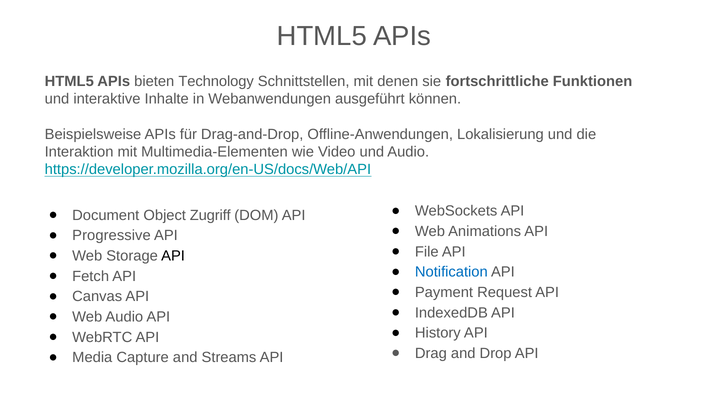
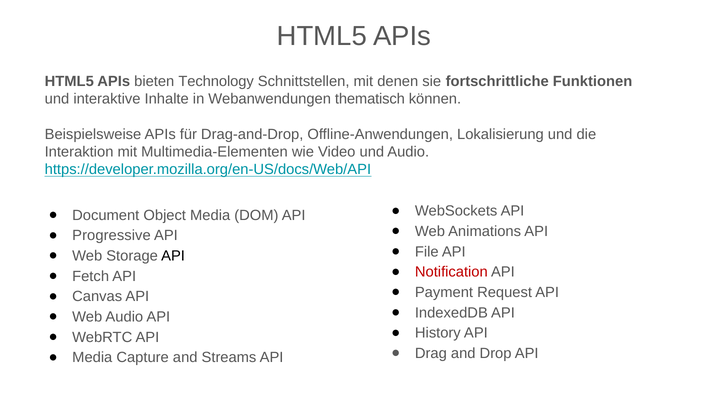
ausgeführt: ausgeführt -> thematisch (370, 99)
Object Zugriff: Zugriff -> Media (210, 215)
Notification colour: blue -> red (451, 272)
